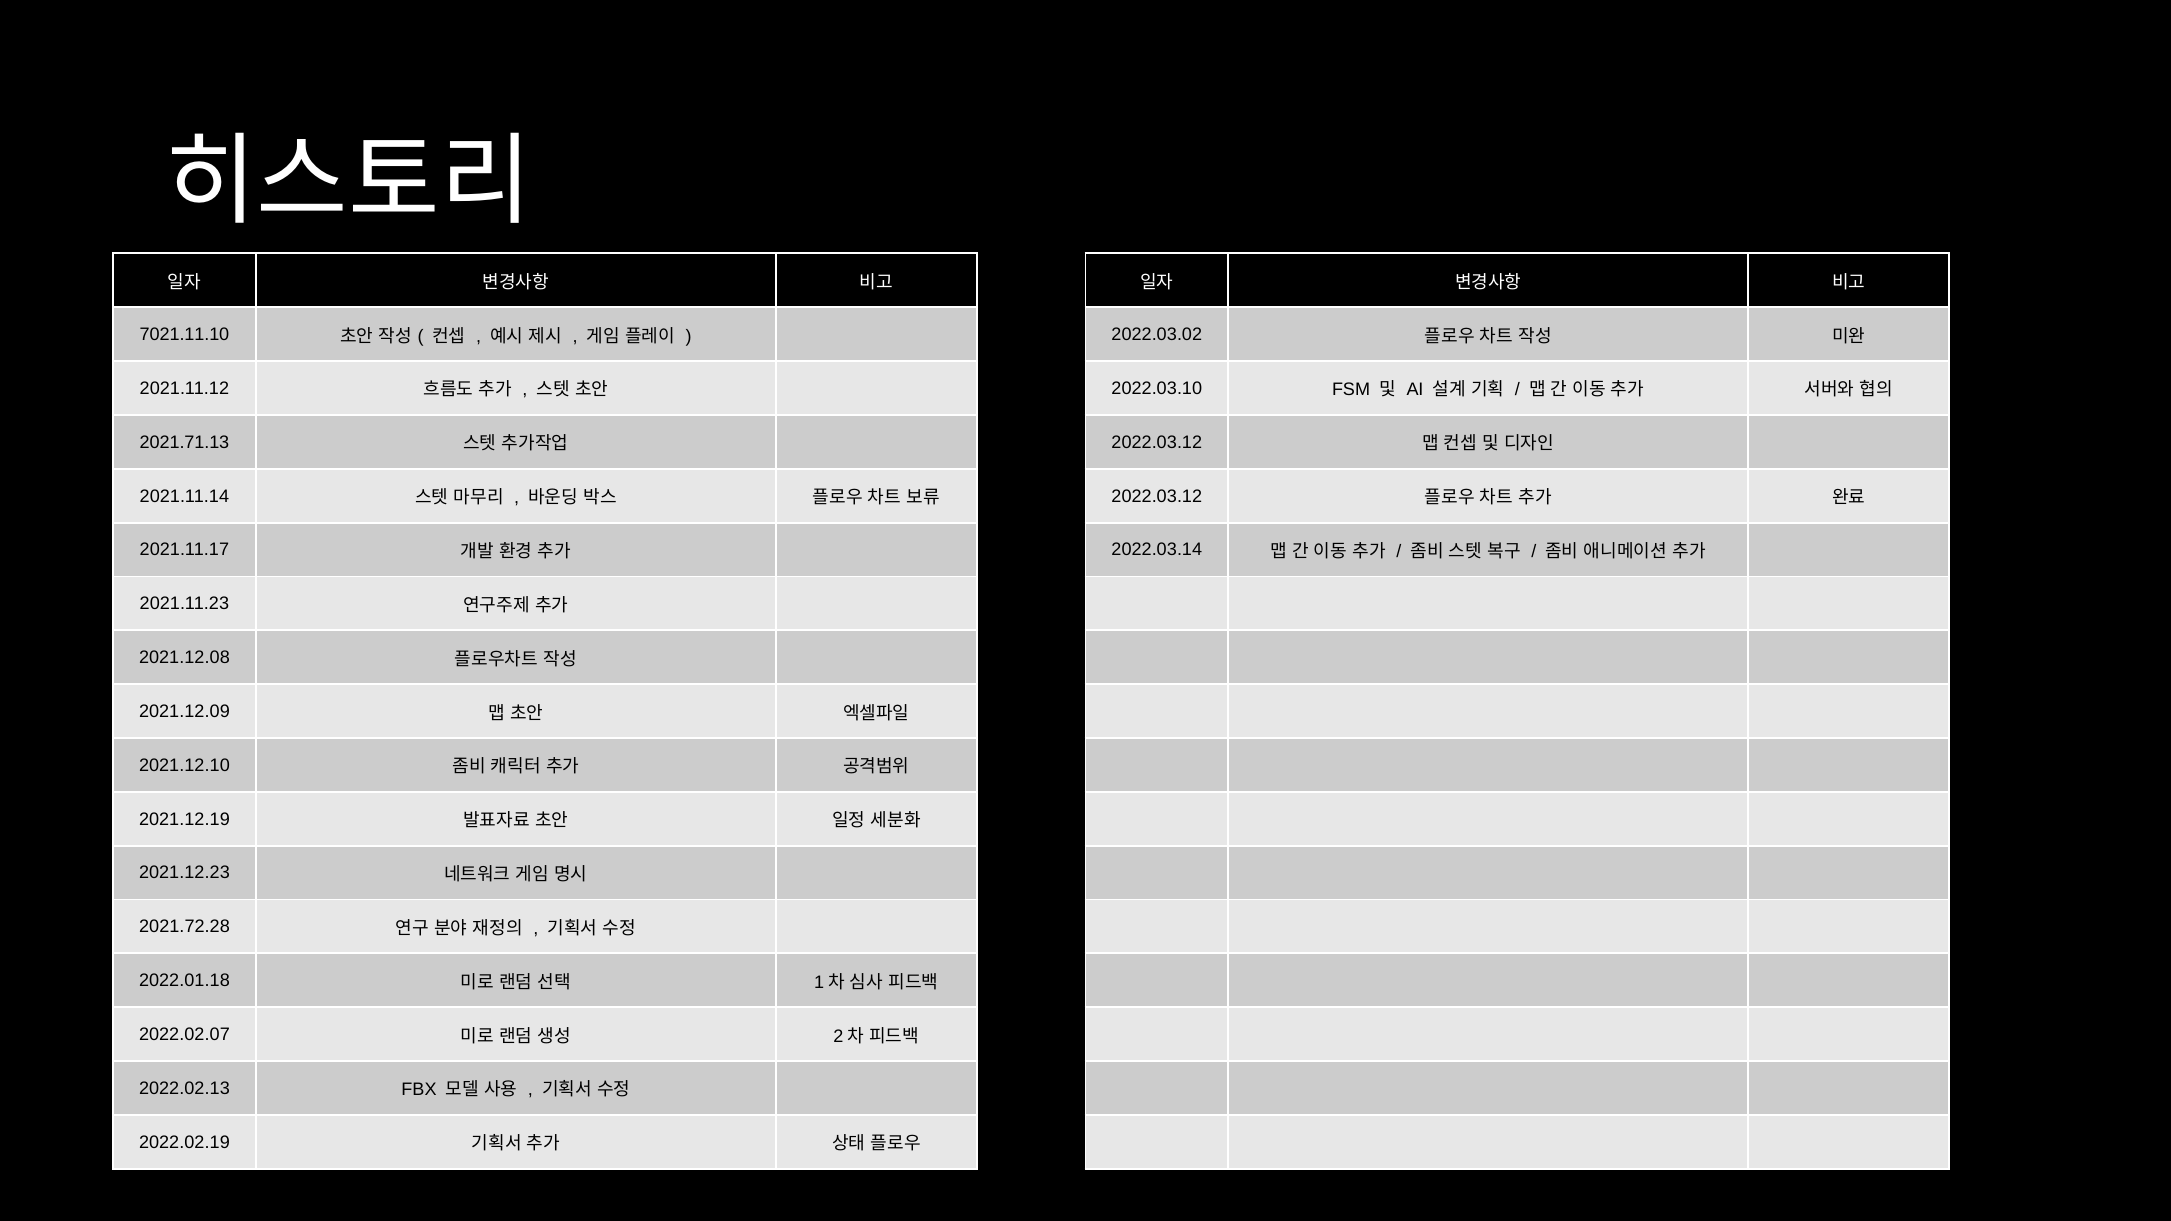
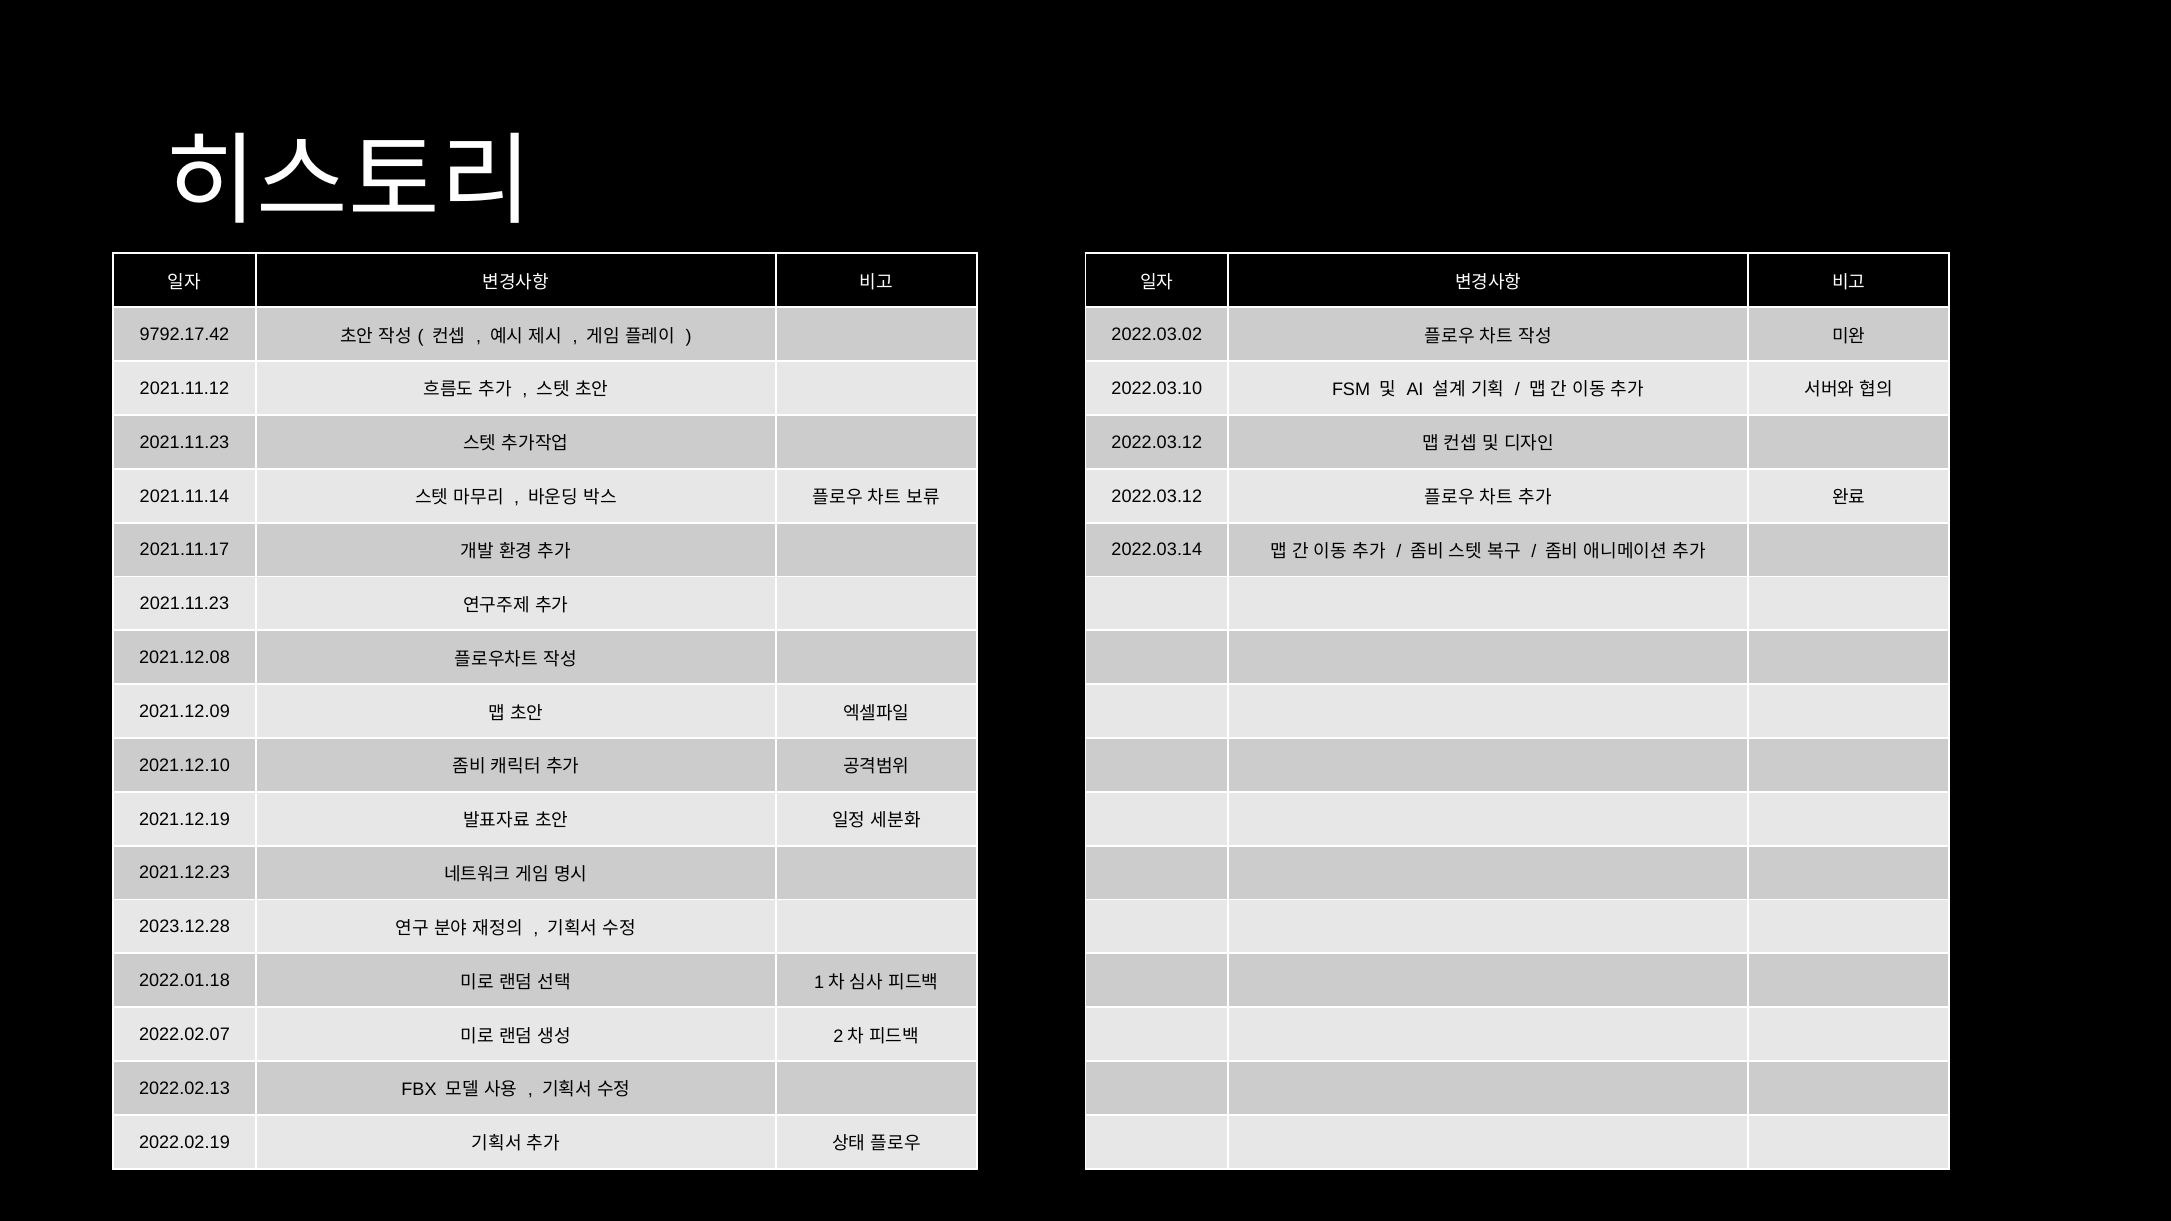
7021.11.10: 7021.11.10 -> 9792.17.42 (185, 335)
2021.71.13: 2021.71.13 -> 2021.11.23 (185, 442)
2021.72.28: 2021.72.28 -> 2023.12.28 (184, 927)
